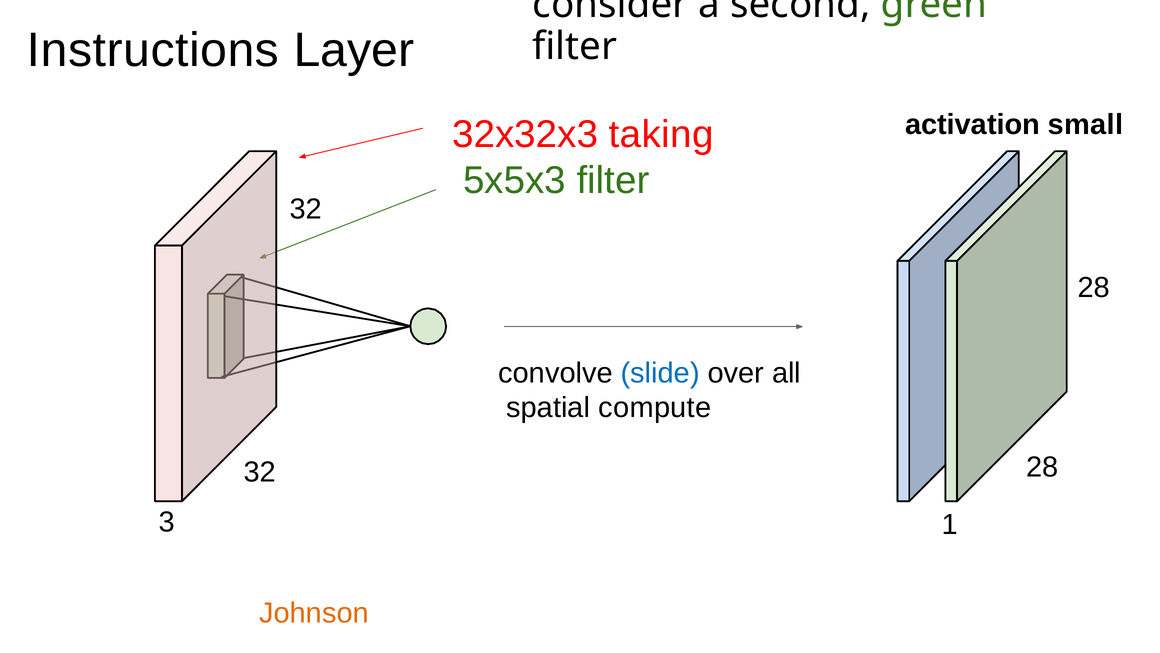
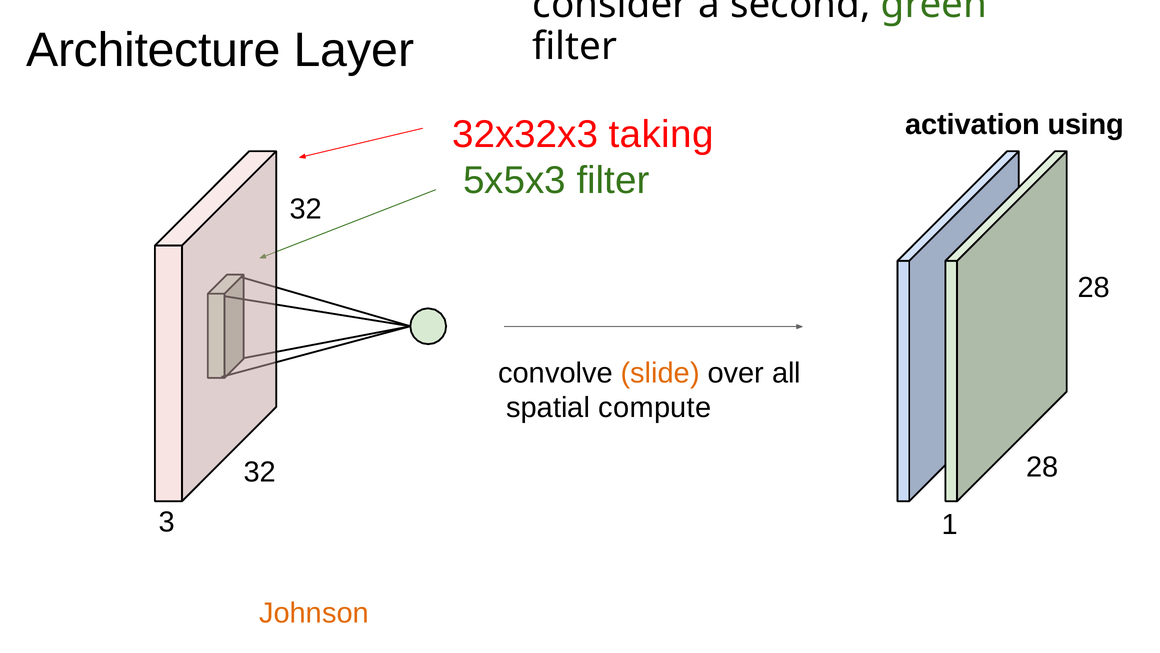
Instructions: Instructions -> Architecture (153, 50)
small: small -> using (1086, 125)
slide colour: blue -> orange (660, 373)
